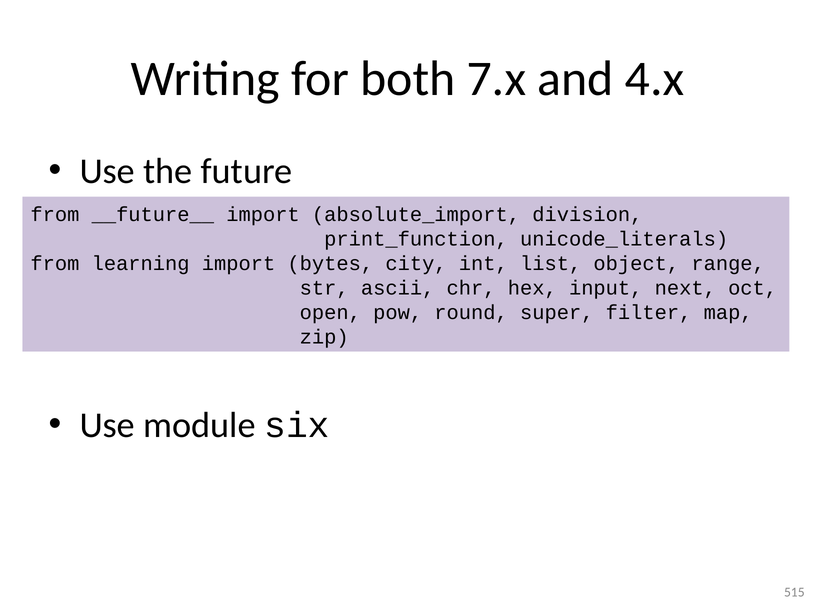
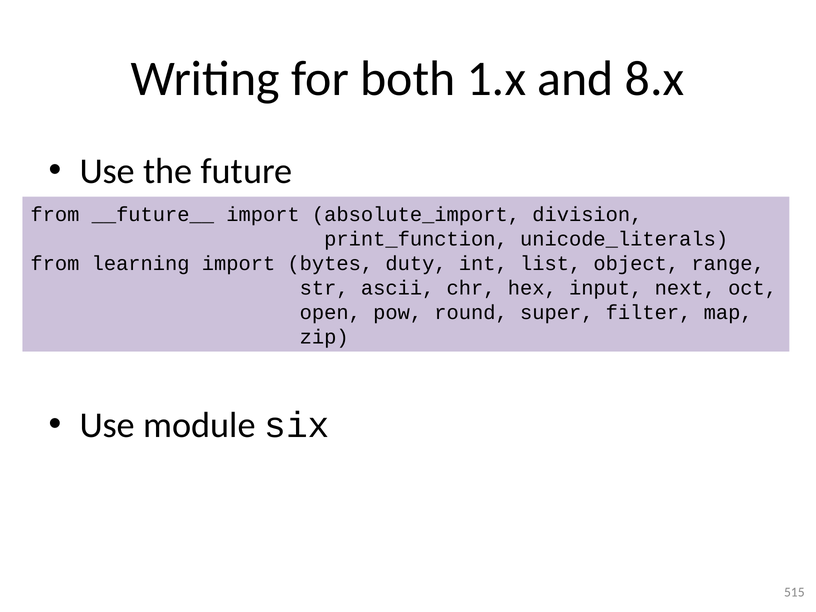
7.x: 7.x -> 1.x (496, 79)
4.x: 4.x -> 8.x (655, 79)
city: city -> duty (416, 263)
